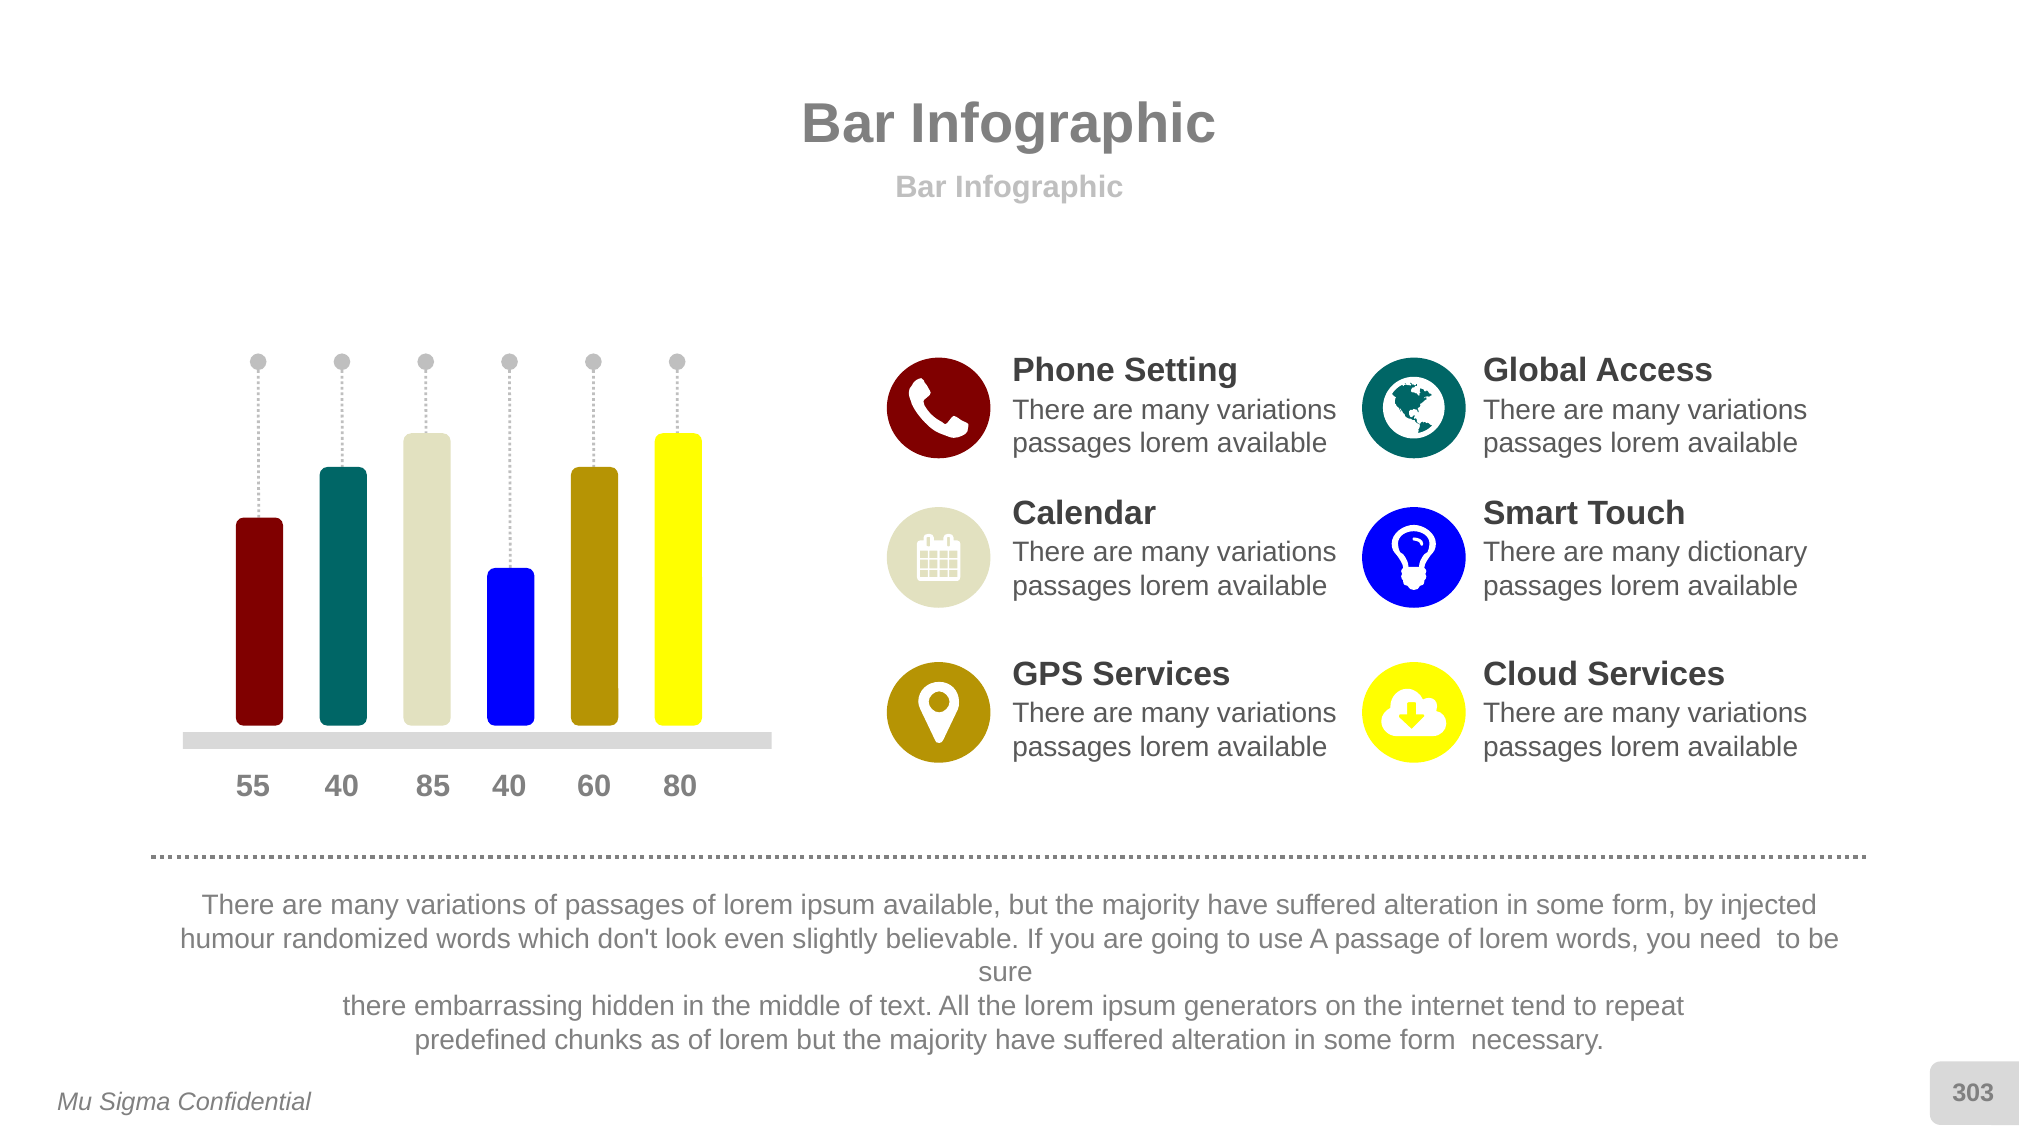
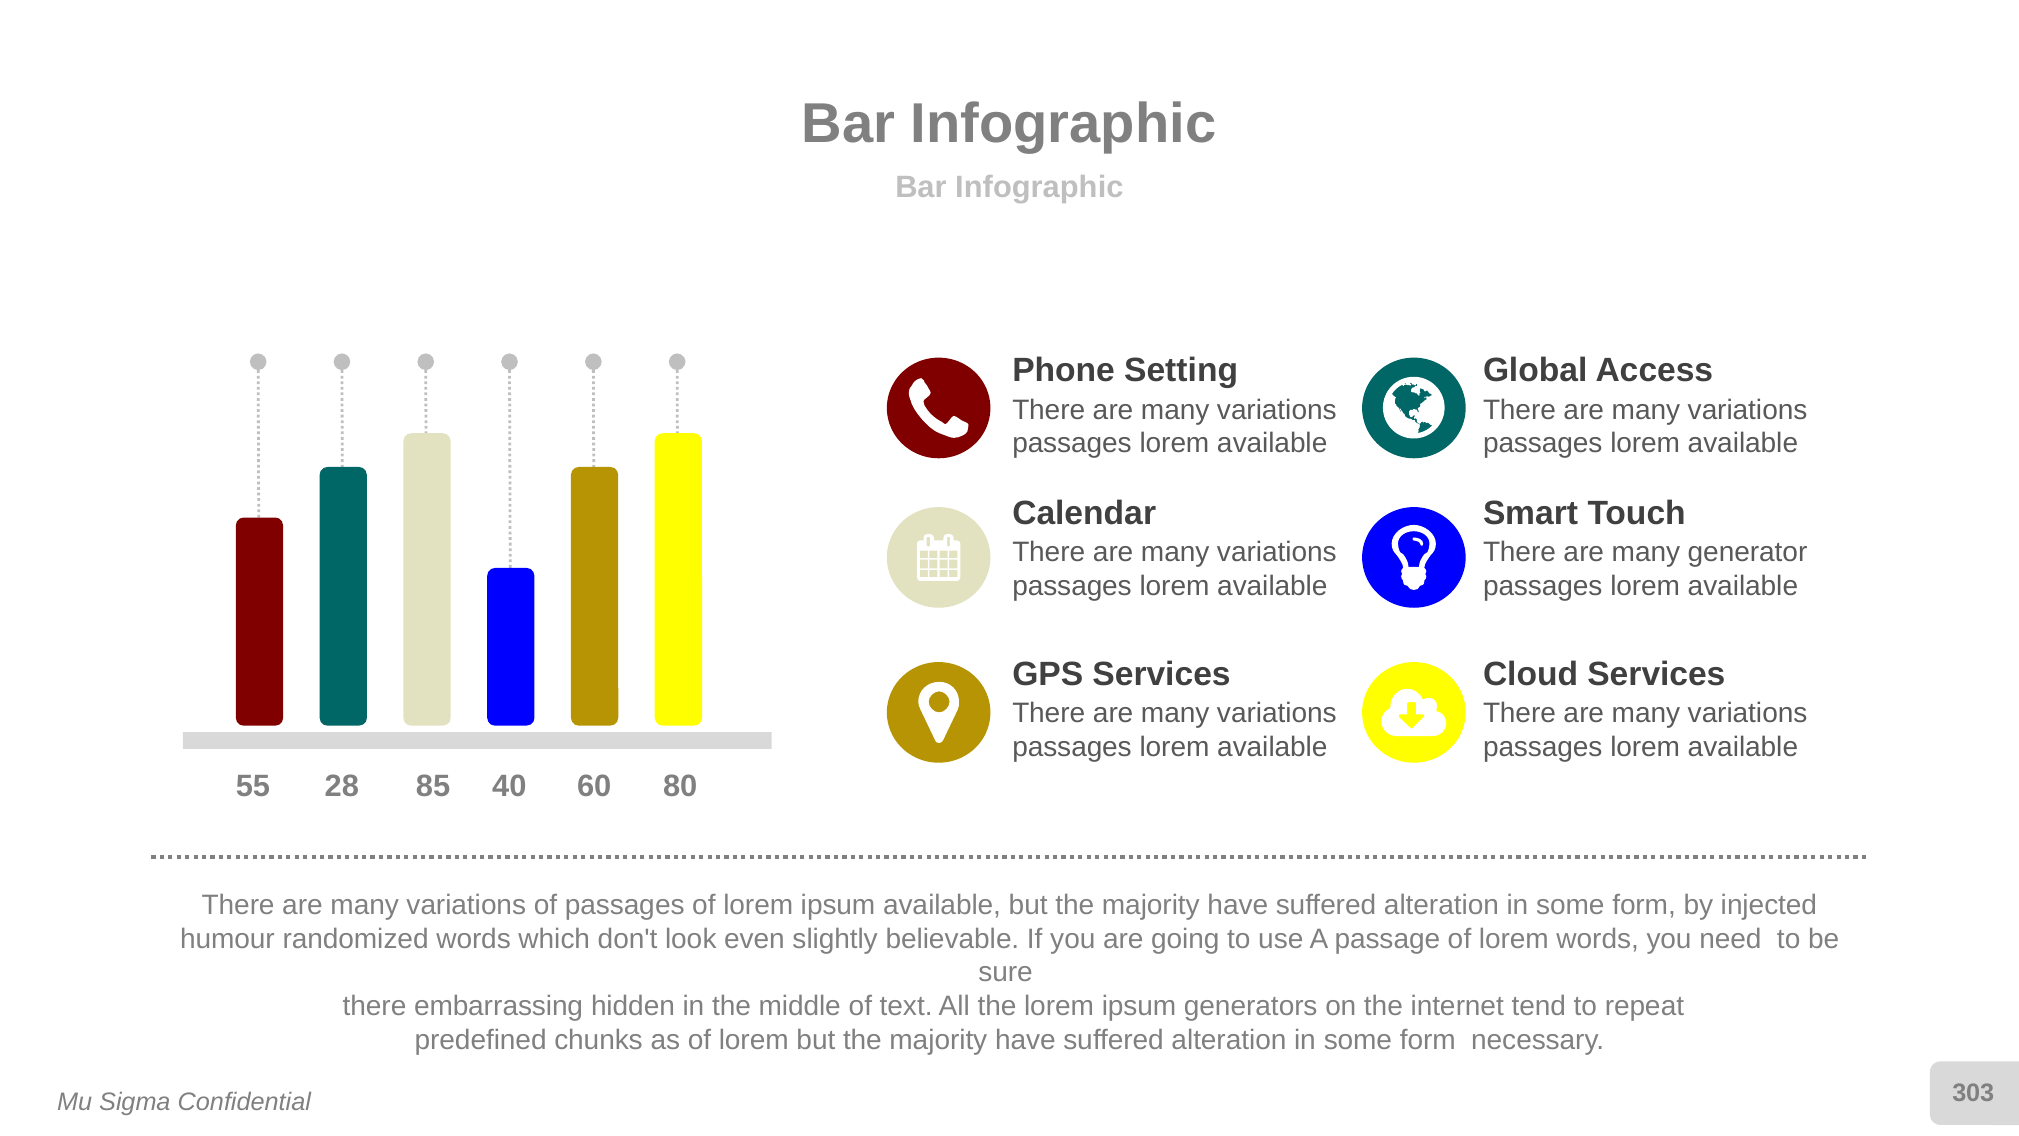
dictionary: dictionary -> generator (1747, 552)
55 40: 40 -> 28 (342, 787)
